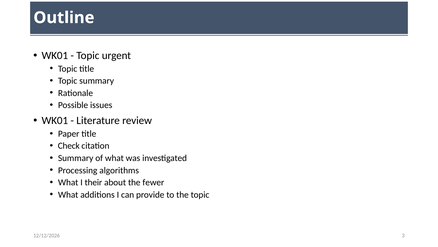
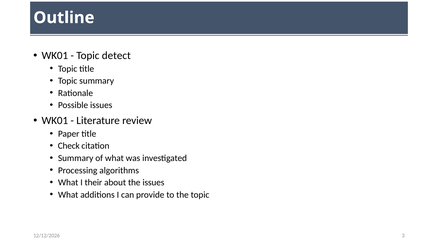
urgent: urgent -> detect (116, 55)
the fewer: fewer -> issues (153, 182)
